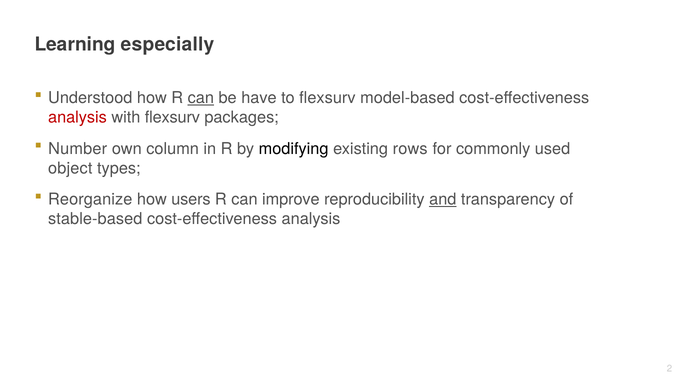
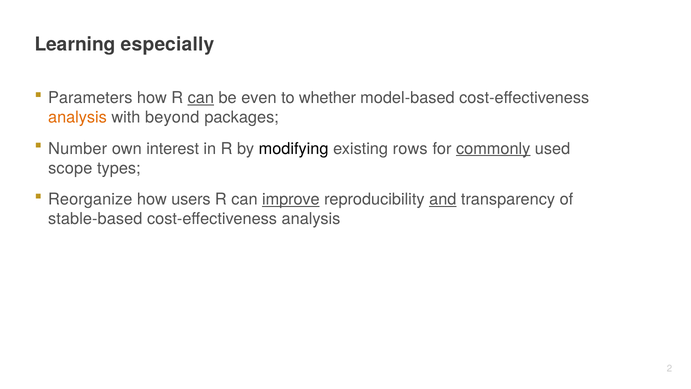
Understood: Understood -> Parameters (90, 98)
have: have -> even (259, 98)
to flexsurv: flexsurv -> whether (327, 98)
analysis colour: red -> orange (77, 117)
with flexsurv: flexsurv -> beyond (172, 117)
column: column -> interest (173, 149)
commonly underline: none -> present (493, 149)
object: object -> scope (70, 168)
improve underline: none -> present (291, 199)
